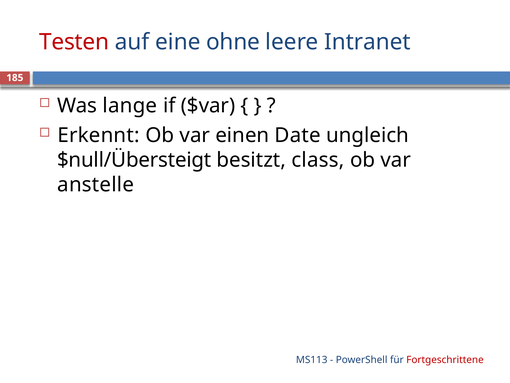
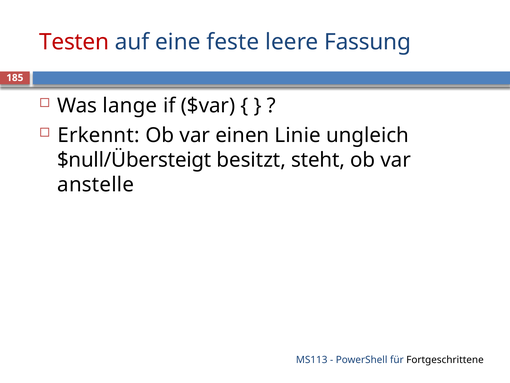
ohne: ohne -> feste (233, 42)
Intranet: Intranet -> Fassung (368, 42)
Date: Date -> Linie (298, 135)
class: class -> steht (318, 160)
Fortgeschrittene colour: red -> black (445, 359)
